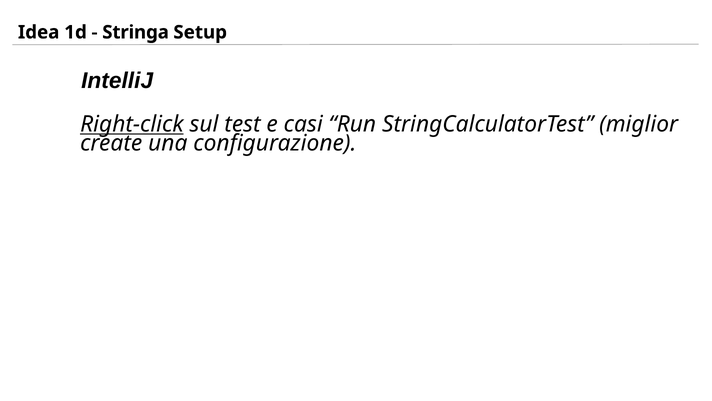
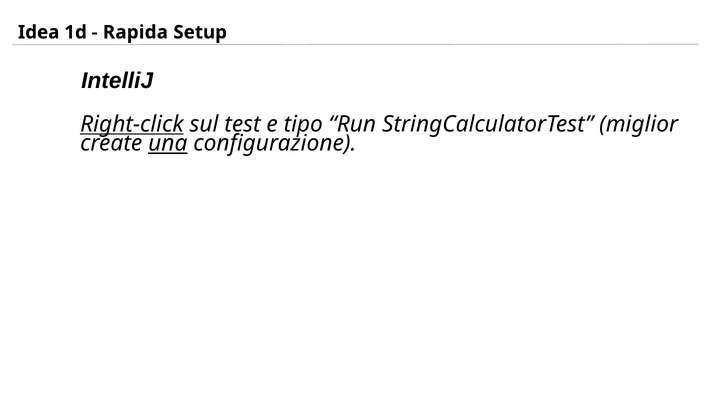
Stringa: Stringa -> Rapida (135, 32)
casi: casi -> tipo (303, 124)
una underline: none -> present (168, 143)
